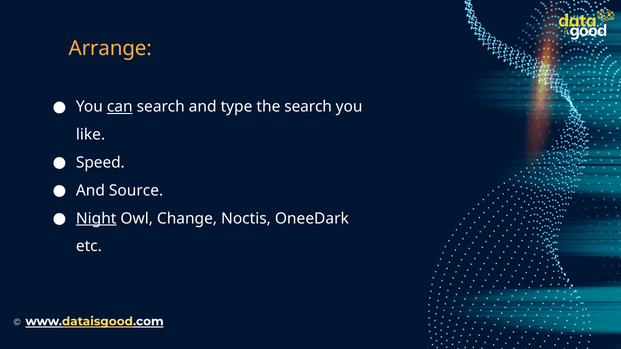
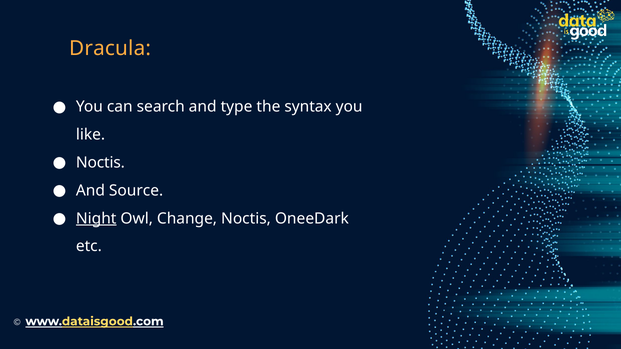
Arrange: Arrange -> Dracula (110, 48)
can underline: present -> none (120, 107)
the search: search -> syntax (308, 107)
Speed: Speed -> Noctis (100, 163)
